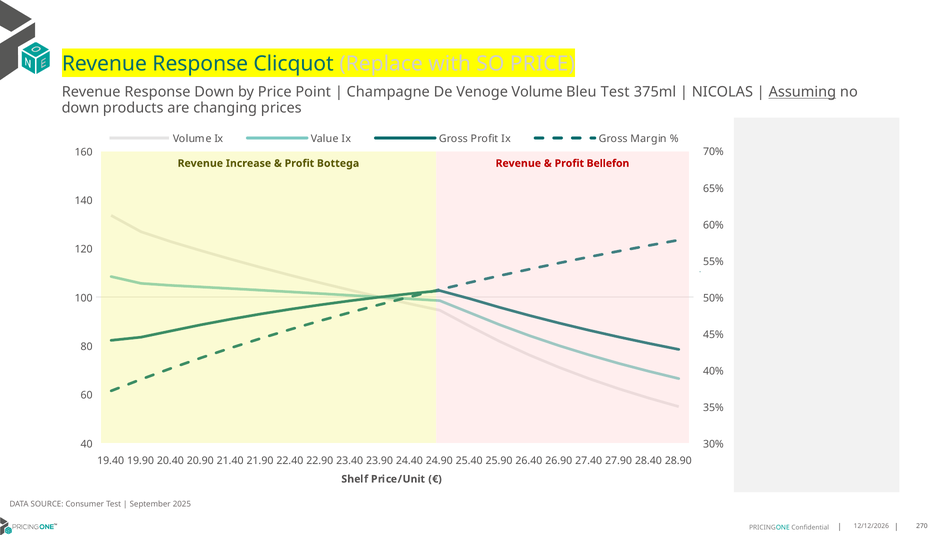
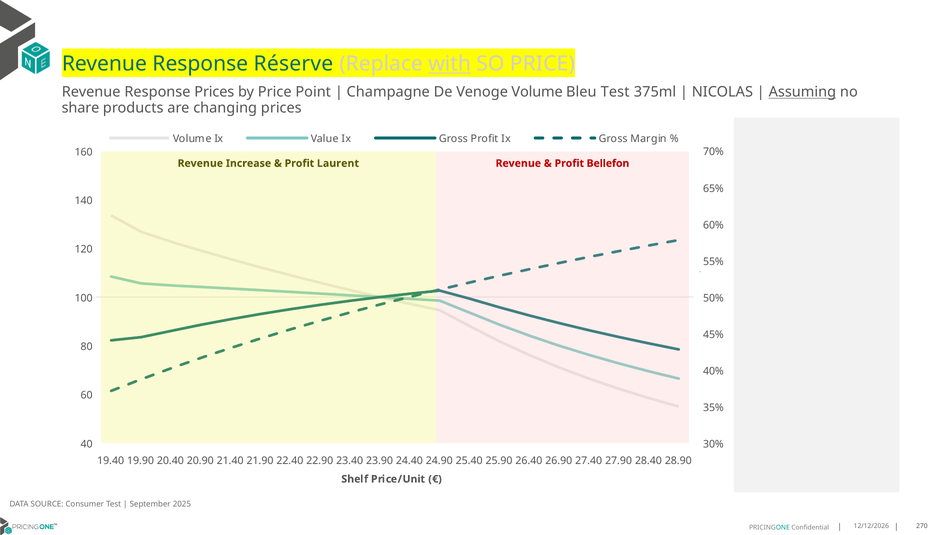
Clicquot: Clicquot -> Réserve (293, 64)
with underline: none -> present (450, 64)
Response Down: Down -> Prices (214, 92)
down: down -> share (81, 108)
Bottega: Bottega -> Laurent (338, 163)
